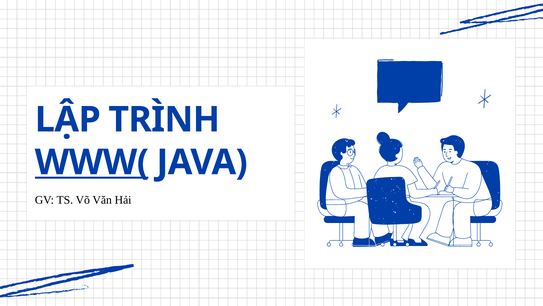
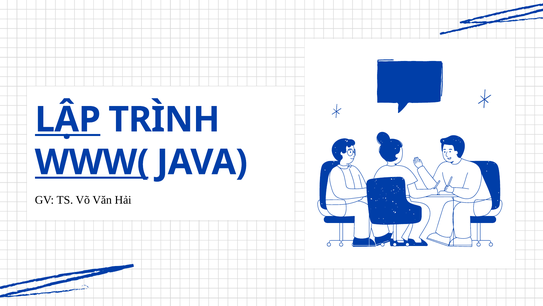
LẬP underline: none -> present (68, 119)
